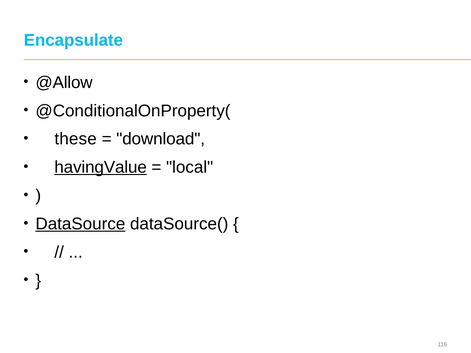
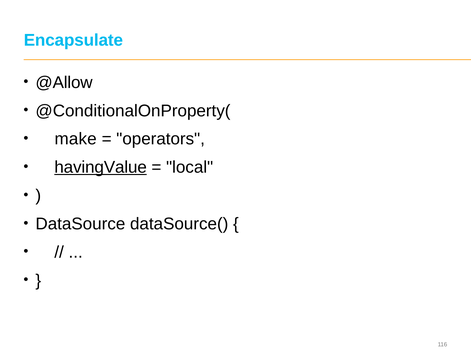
these: these -> make (76, 139)
download: download -> operators (161, 139)
DataSource underline: present -> none (80, 224)
